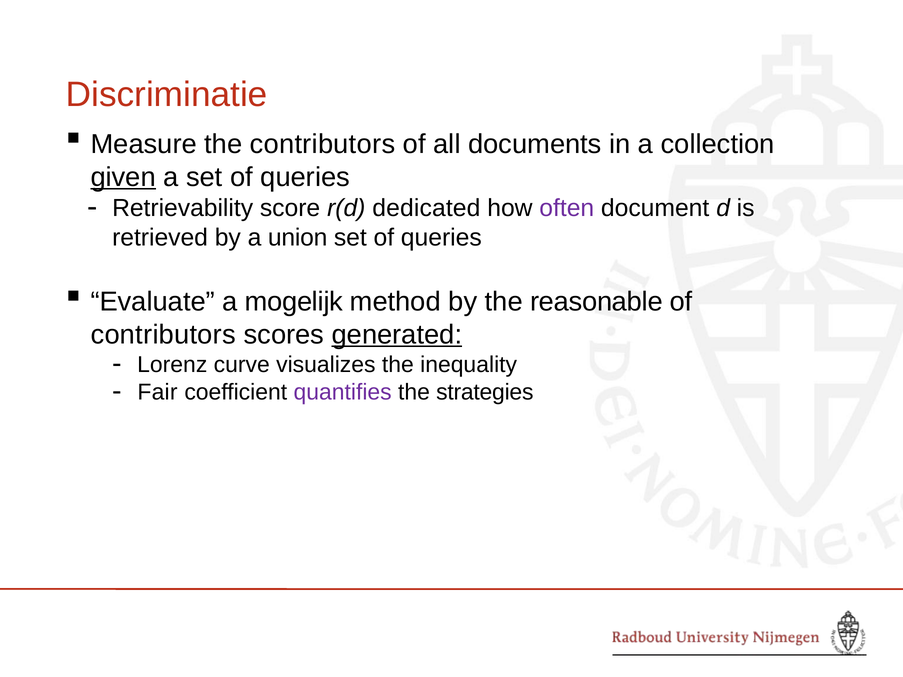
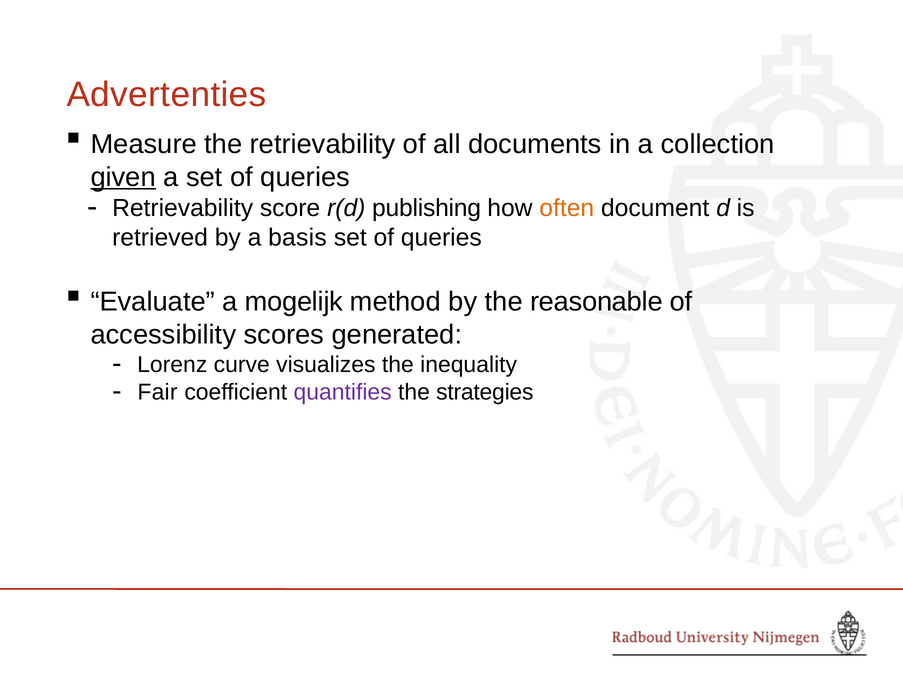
Discriminatie: Discriminatie -> Advertenties (167, 95)
the contributors: contributors -> retrievability (323, 144)
dedicated: dedicated -> publishing (427, 208)
often colour: purple -> orange (567, 208)
union: union -> basis (297, 238)
contributors: contributors -> accessibility (163, 335)
generated underline: present -> none (397, 335)
